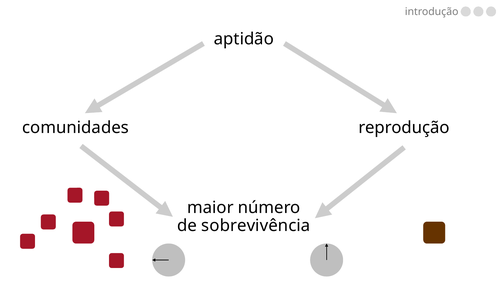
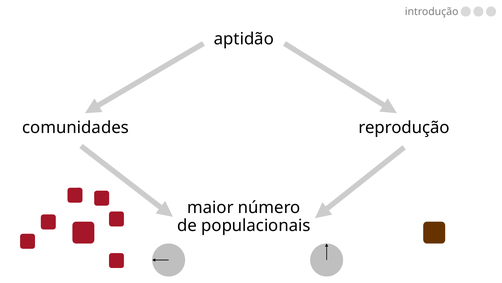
sobrevivência: sobrevivência -> populacionais (256, 225)
